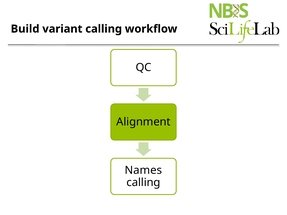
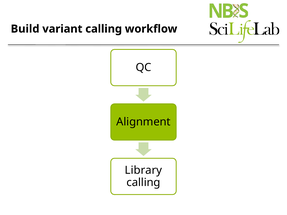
Names: Names -> Library (143, 171)
